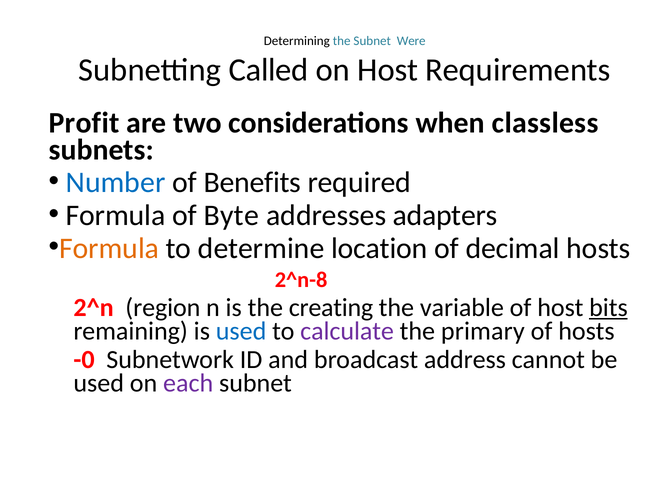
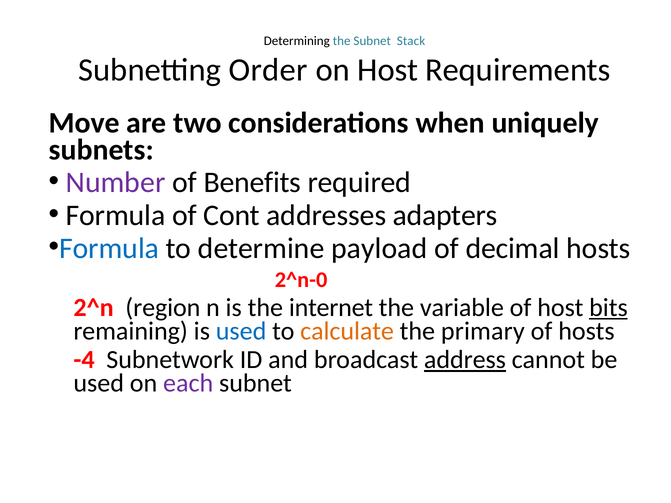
Were: Were -> Stack (411, 41)
Called: Called -> Order (268, 70)
Profit: Profit -> Move (84, 123)
classless: classless -> uniquely (545, 123)
Number colour: blue -> purple (116, 183)
Byte: Byte -> Cont (232, 216)
Formula colour: orange -> blue (109, 248)
location: location -> payload (379, 248)
2^n-8: 2^n-8 -> 2^n-0 (301, 280)
creating: creating -> internet (331, 308)
calculate colour: purple -> orange (347, 331)
-0: -0 -> -4 (84, 360)
address underline: none -> present (465, 360)
